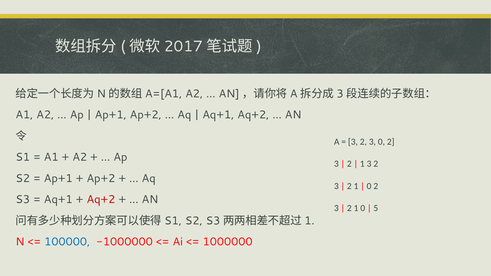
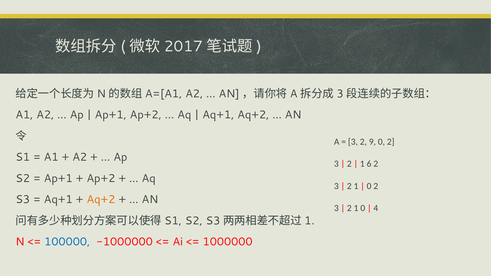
3: 3 -> 9 (372, 142)
1 3: 3 -> 6 (369, 164)
Aq+2 colour: red -> orange (101, 200)
5: 5 -> 4 (376, 208)
